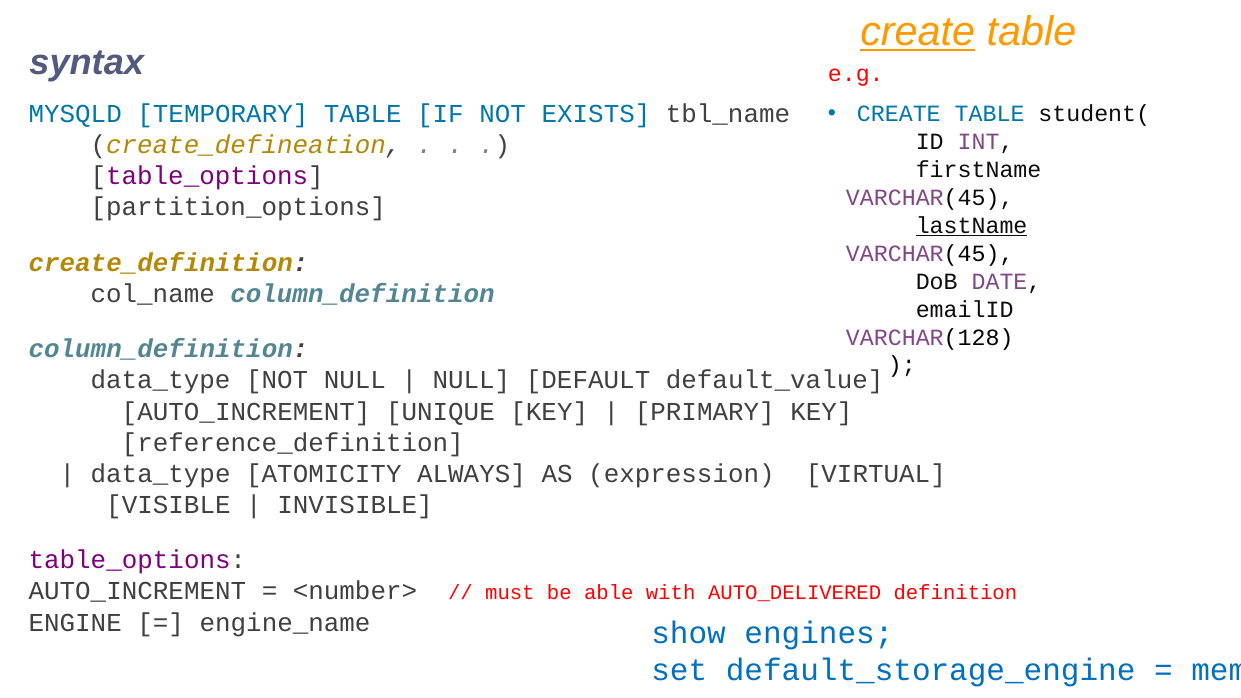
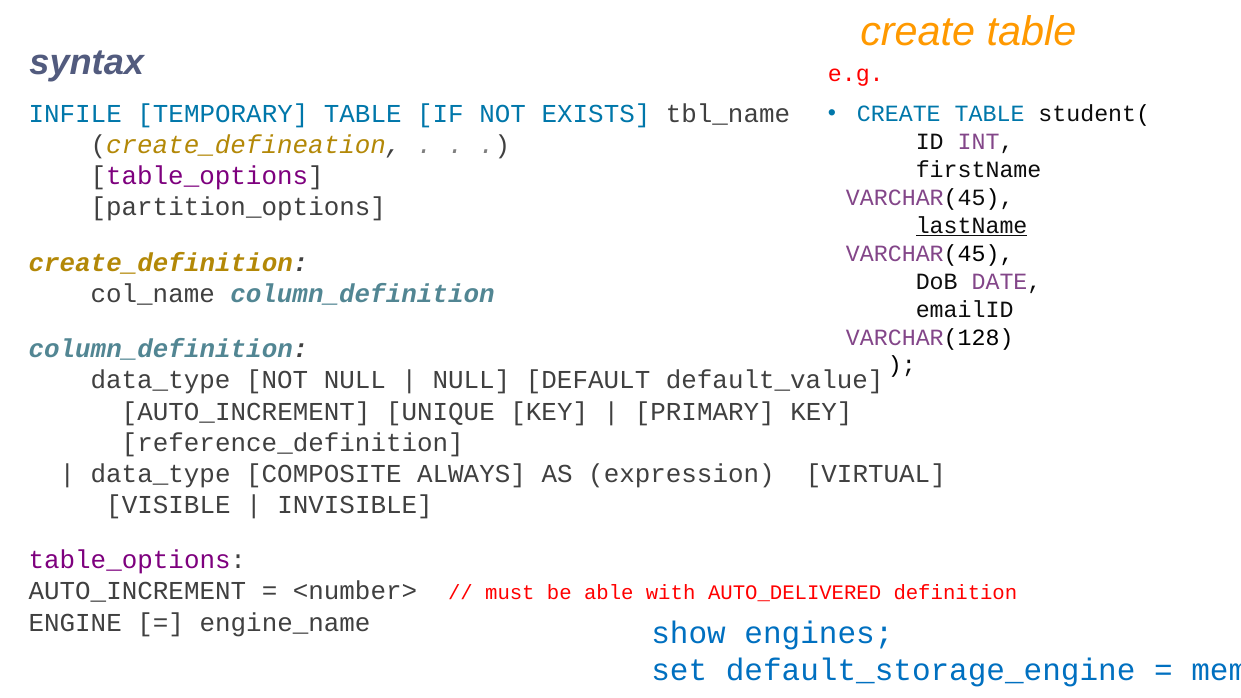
create underline: present -> none (918, 32)
MYSQLD: MYSQLD -> INFILE (75, 114)
ATOMICITY: ATOMICITY -> COMPOSITE (324, 474)
